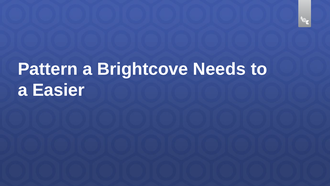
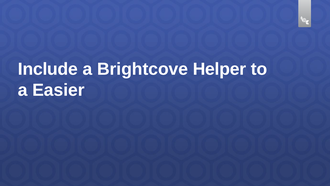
Pattern: Pattern -> Include (48, 69)
Needs: Needs -> Helper (219, 69)
